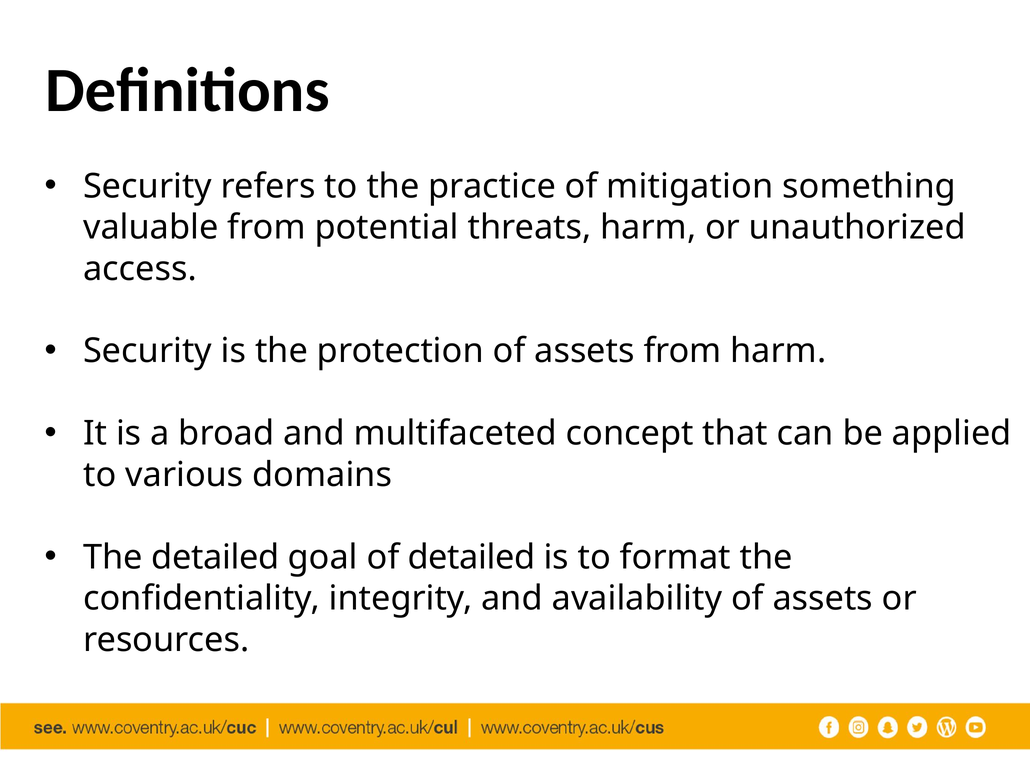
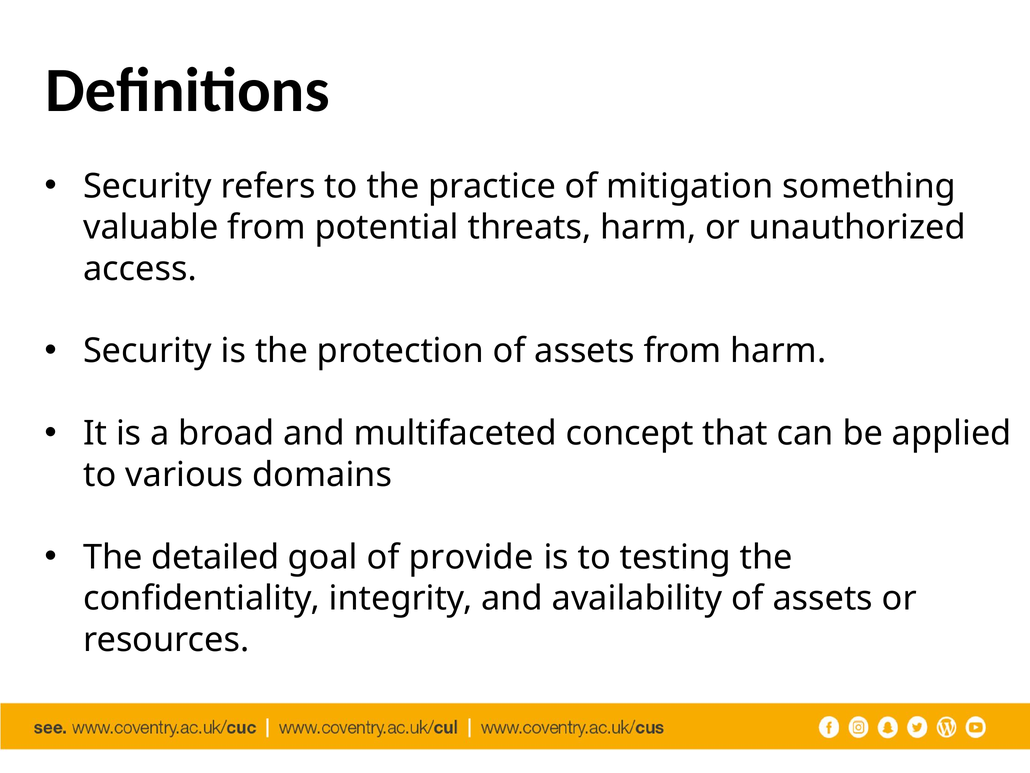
of detailed: detailed -> provide (471, 557)
format: format -> testing (675, 557)
